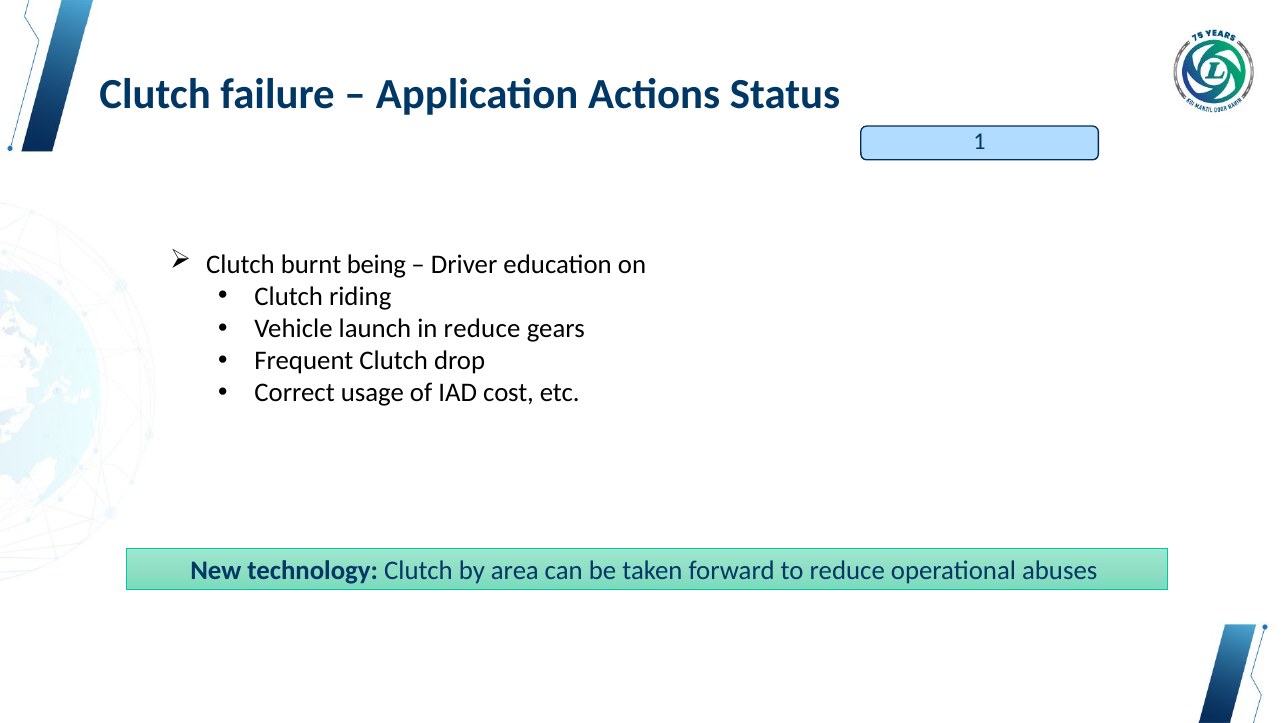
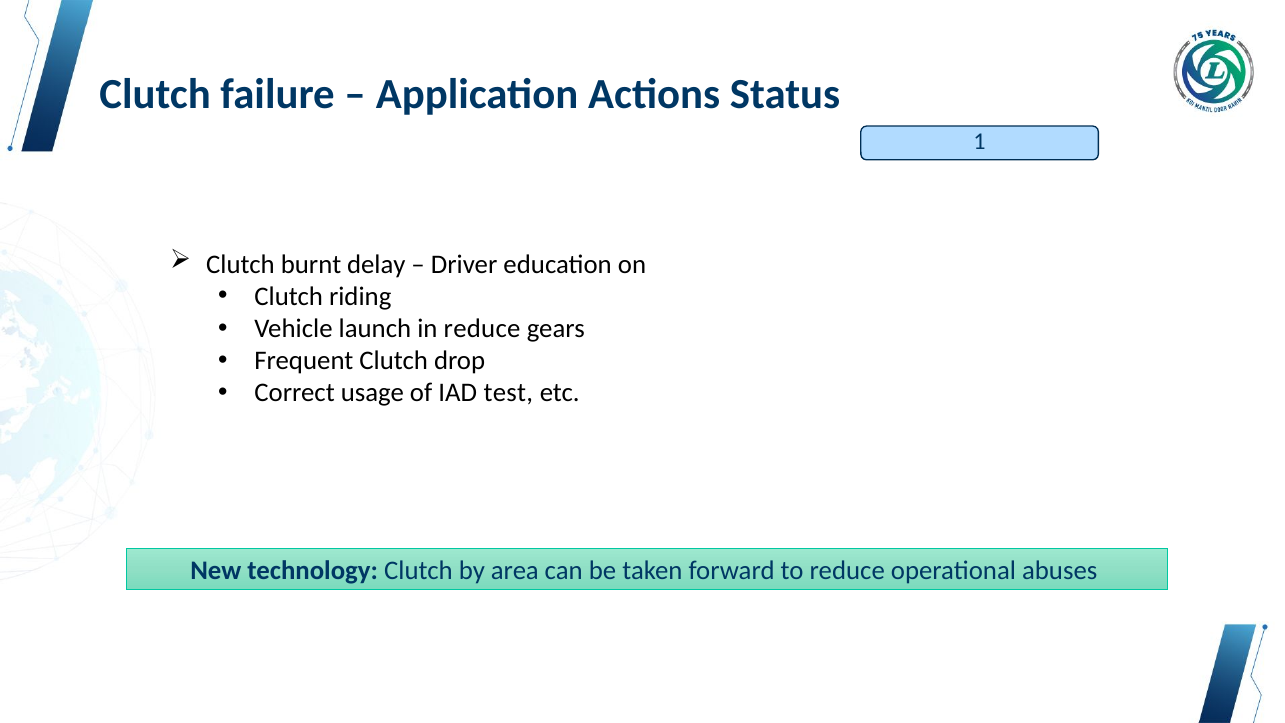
being: being -> delay (376, 264)
cost: cost -> test (508, 393)
